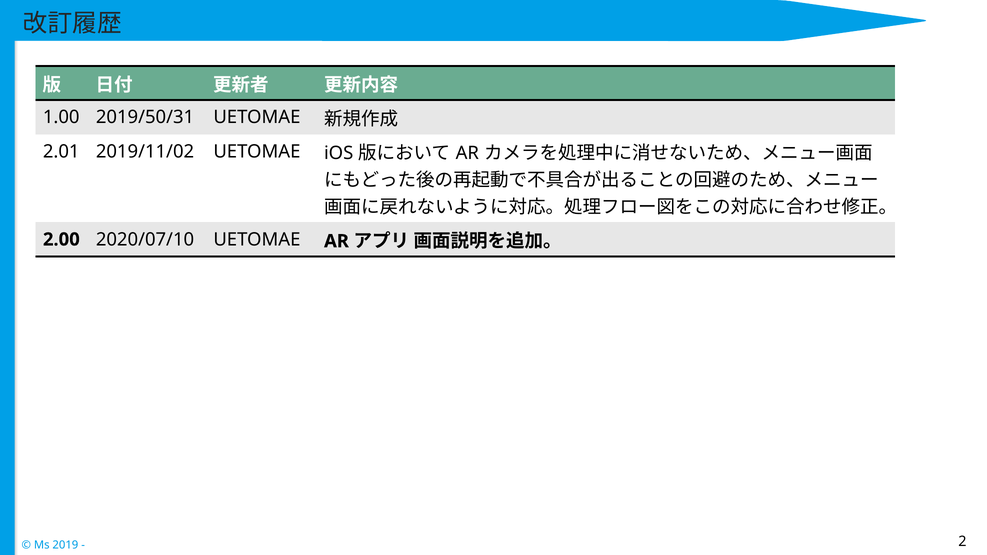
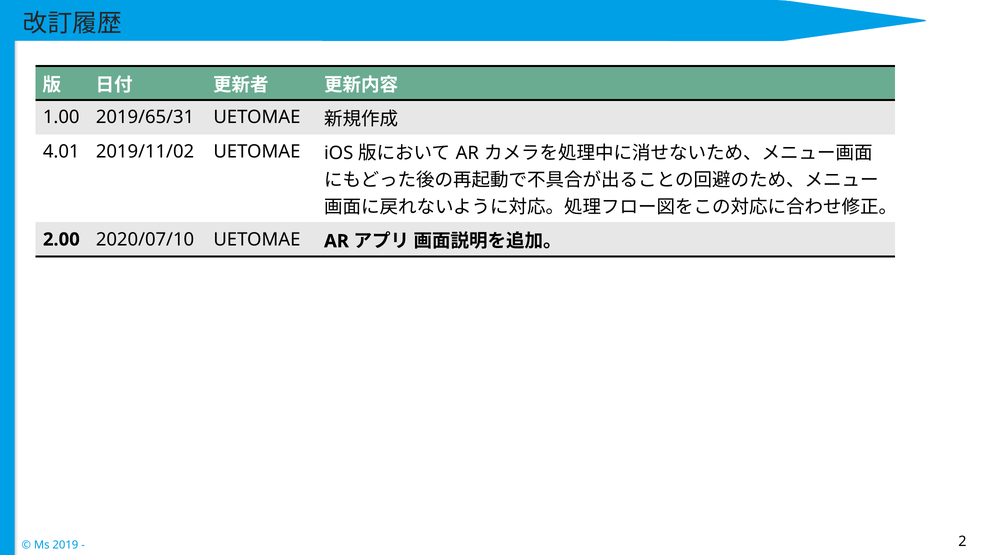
2019/50/31: 2019/50/31 -> 2019/65/31 (145, 117)
2.01: 2.01 -> 4.01 (61, 152)
